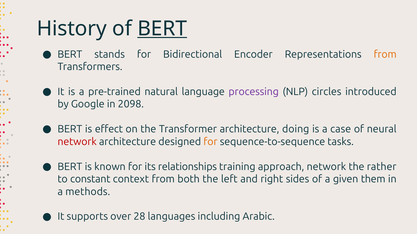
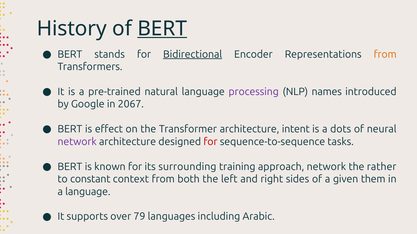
Bidirectional underline: none -> present (193, 54)
circles: circles -> names (327, 92)
2098: 2098 -> 2067 (131, 104)
doing: doing -> intent (296, 130)
case: case -> dots (341, 130)
network colour: red -> purple (77, 142)
for colour: orange -> red (210, 142)
relationships: relationships -> surrounding (187, 167)
a methods: methods -> language (88, 192)
28: 28 -> 79 (139, 217)
